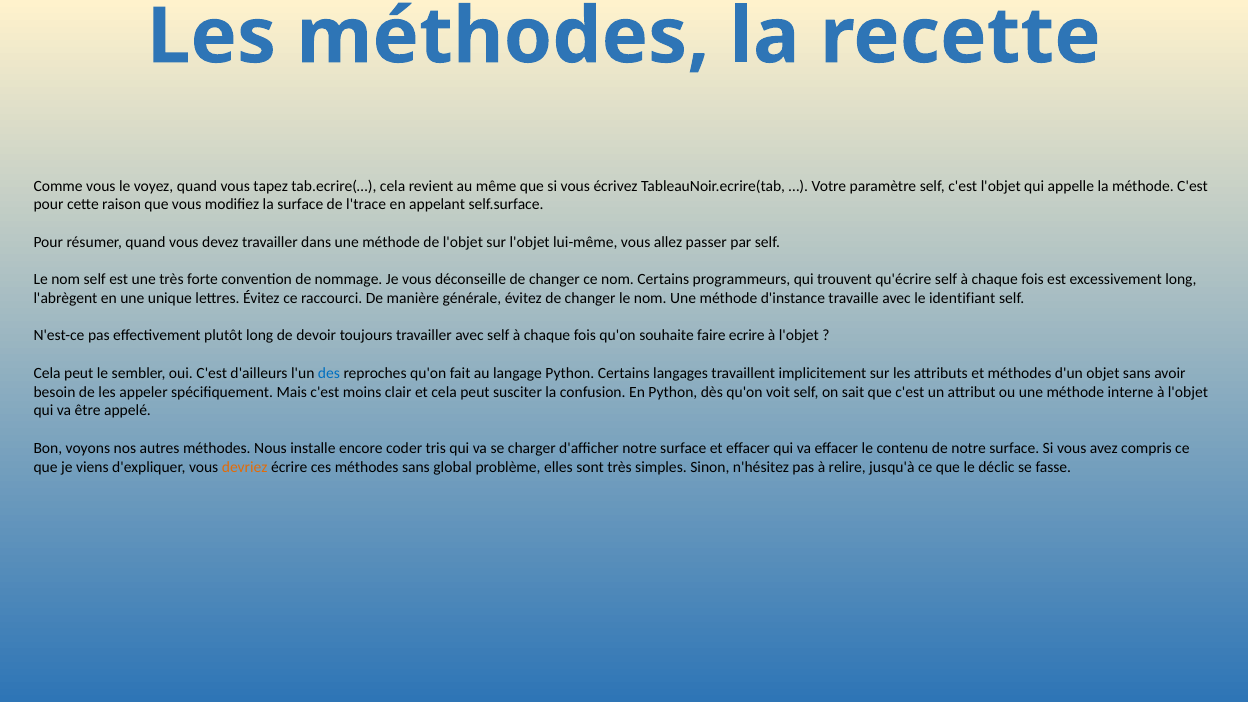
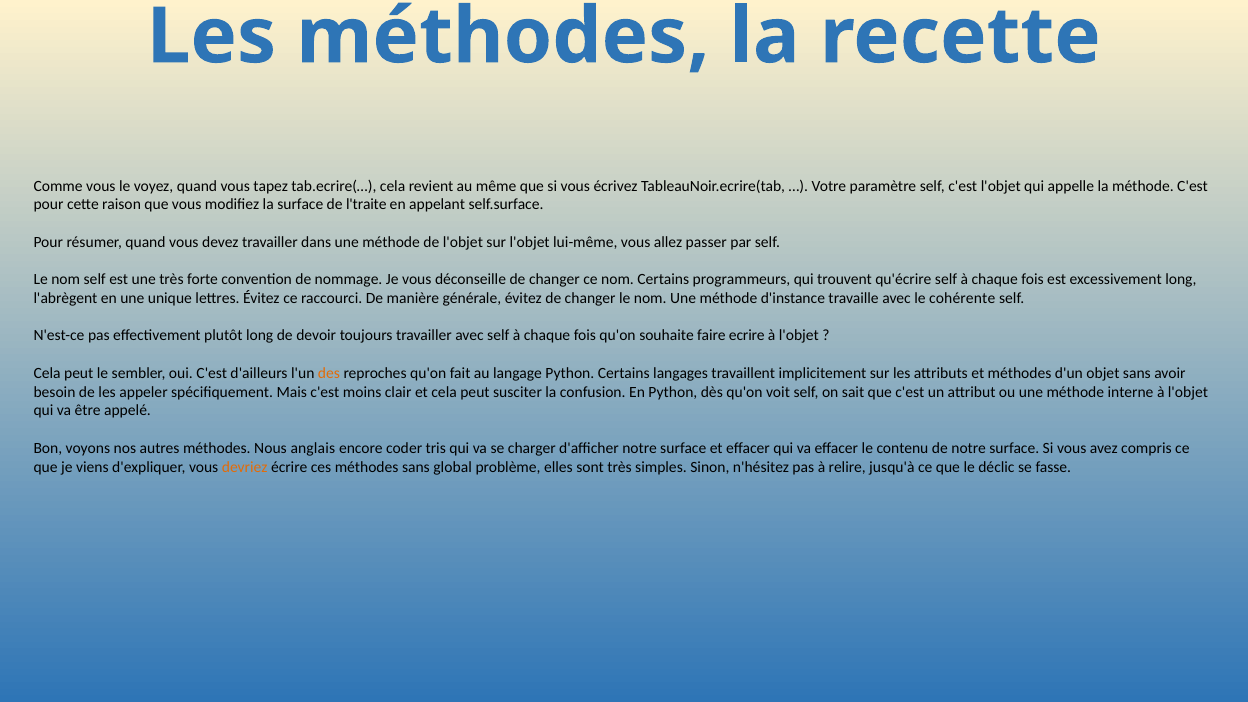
l'trace: l'trace -> l'traite (366, 205)
identifiant: identifiant -> cohérente (962, 298)
des colour: blue -> orange (329, 373)
installe: installe -> anglais (313, 448)
